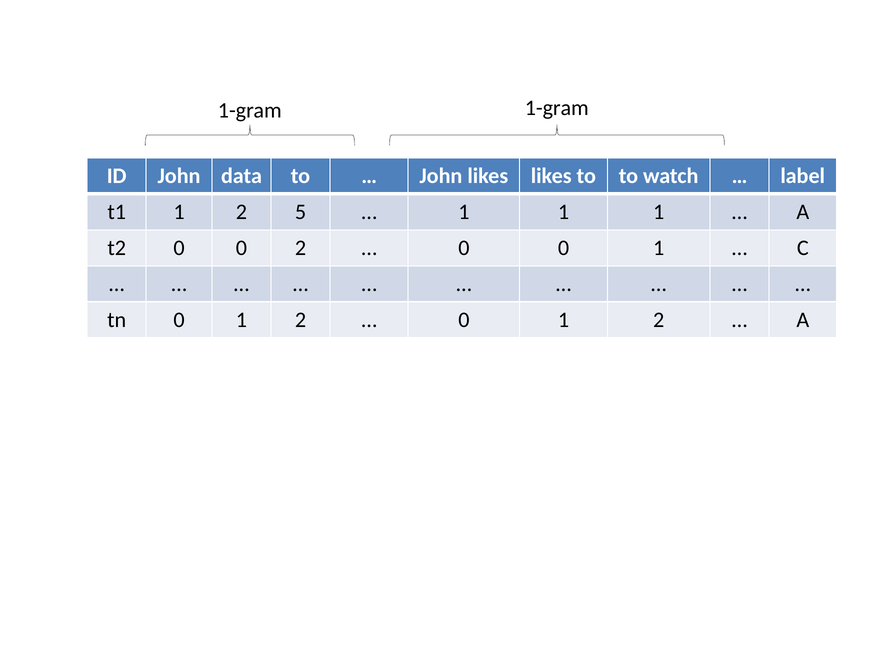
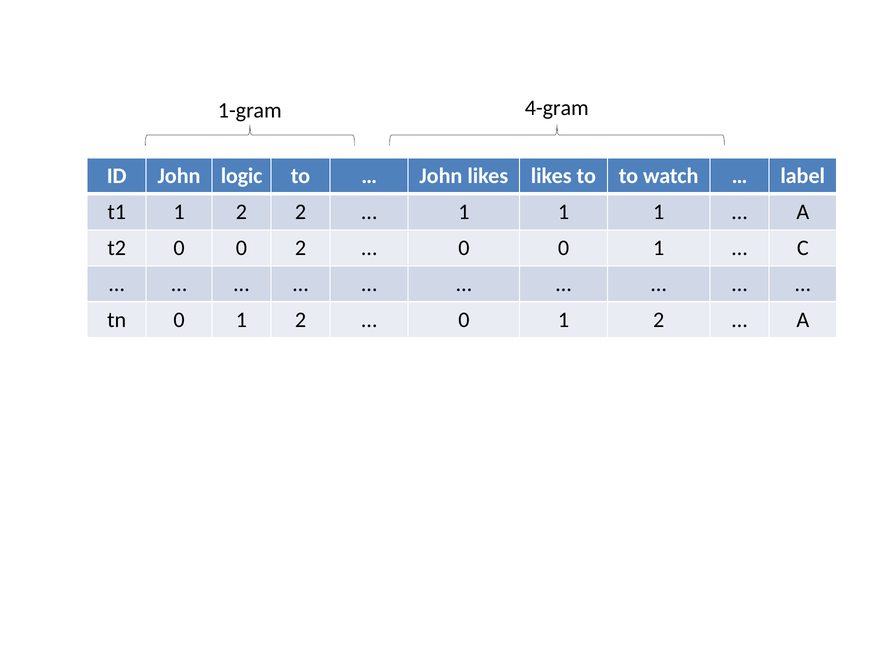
1-gram 1-gram: 1-gram -> 4-gram (557, 108)
data: data -> logic (242, 176)
2 5: 5 -> 2 (300, 212)
